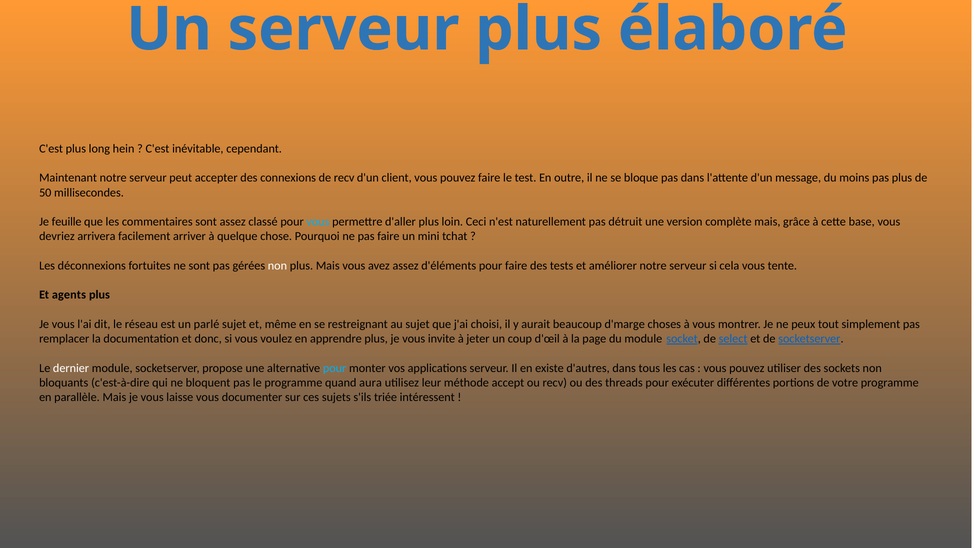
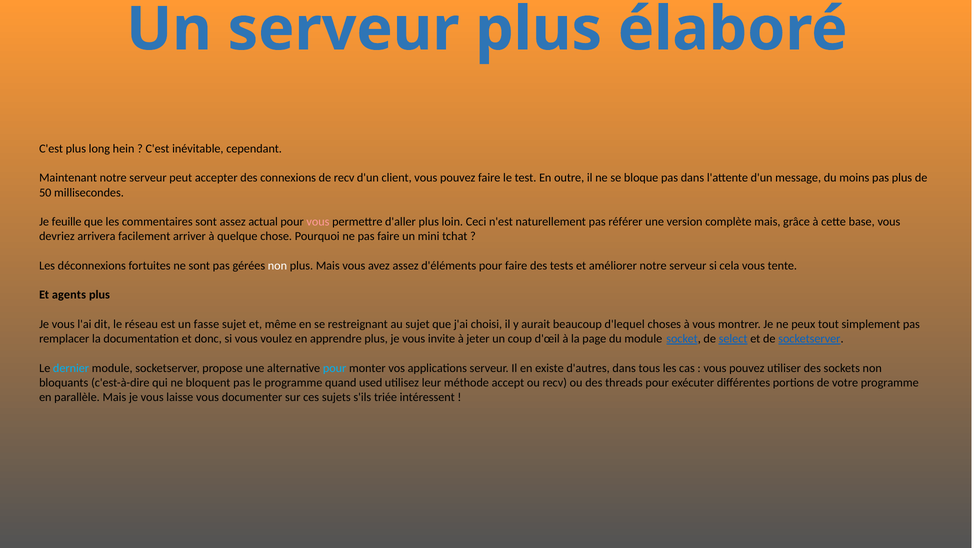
classé: classé -> actual (263, 222)
vous colour: light blue -> pink (318, 222)
détruit: détruit -> référer (625, 222)
parlé: parlé -> fasse (206, 324)
d'marge: d'marge -> d'lequel (625, 324)
dernier colour: white -> light blue (71, 368)
aura: aura -> used (371, 383)
